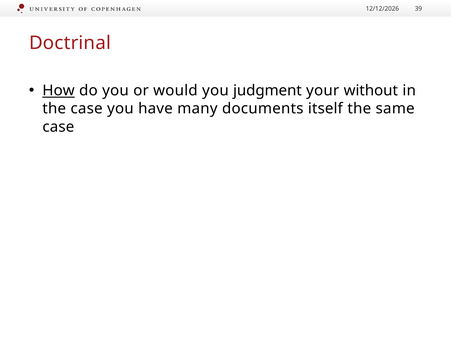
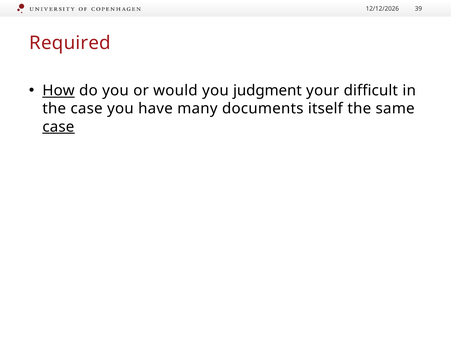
Doctrinal: Doctrinal -> Required (70, 43)
without: without -> difficult (371, 91)
case underline: none -> present (58, 127)
